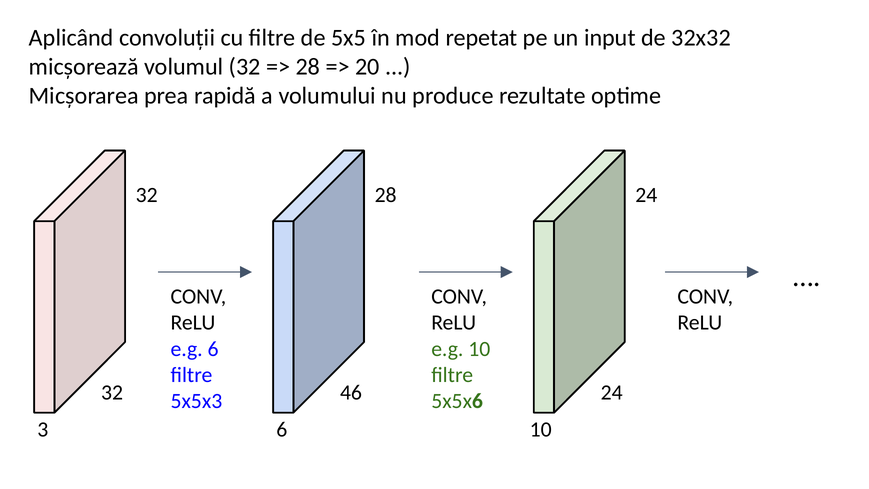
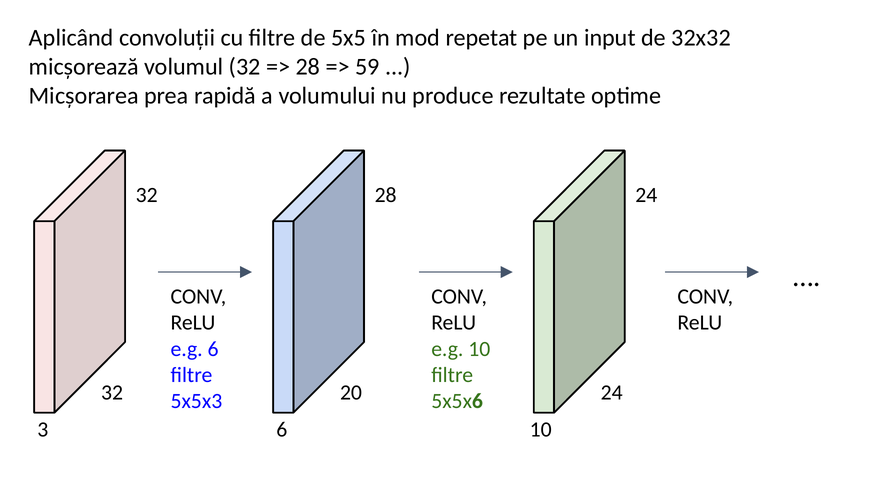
20: 20 -> 59 (367, 67)
46: 46 -> 20 (351, 392)
